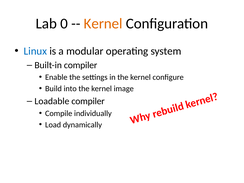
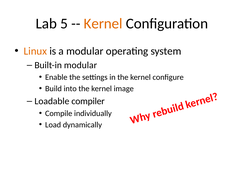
0: 0 -> 5 (64, 24)
Linux colour: blue -> orange (35, 51)
Built-in compiler: compiler -> modular (80, 65)
